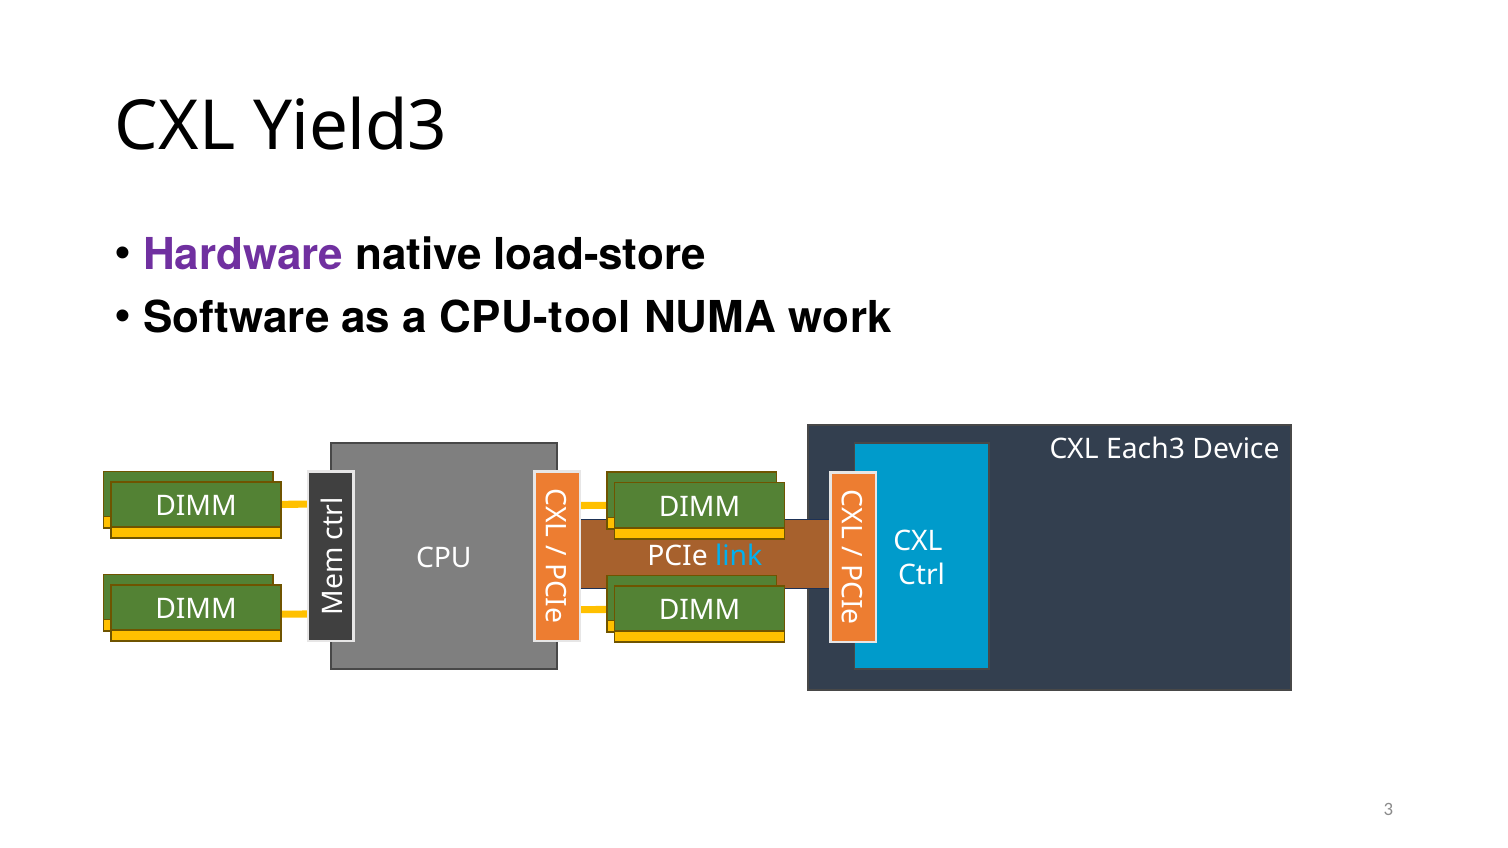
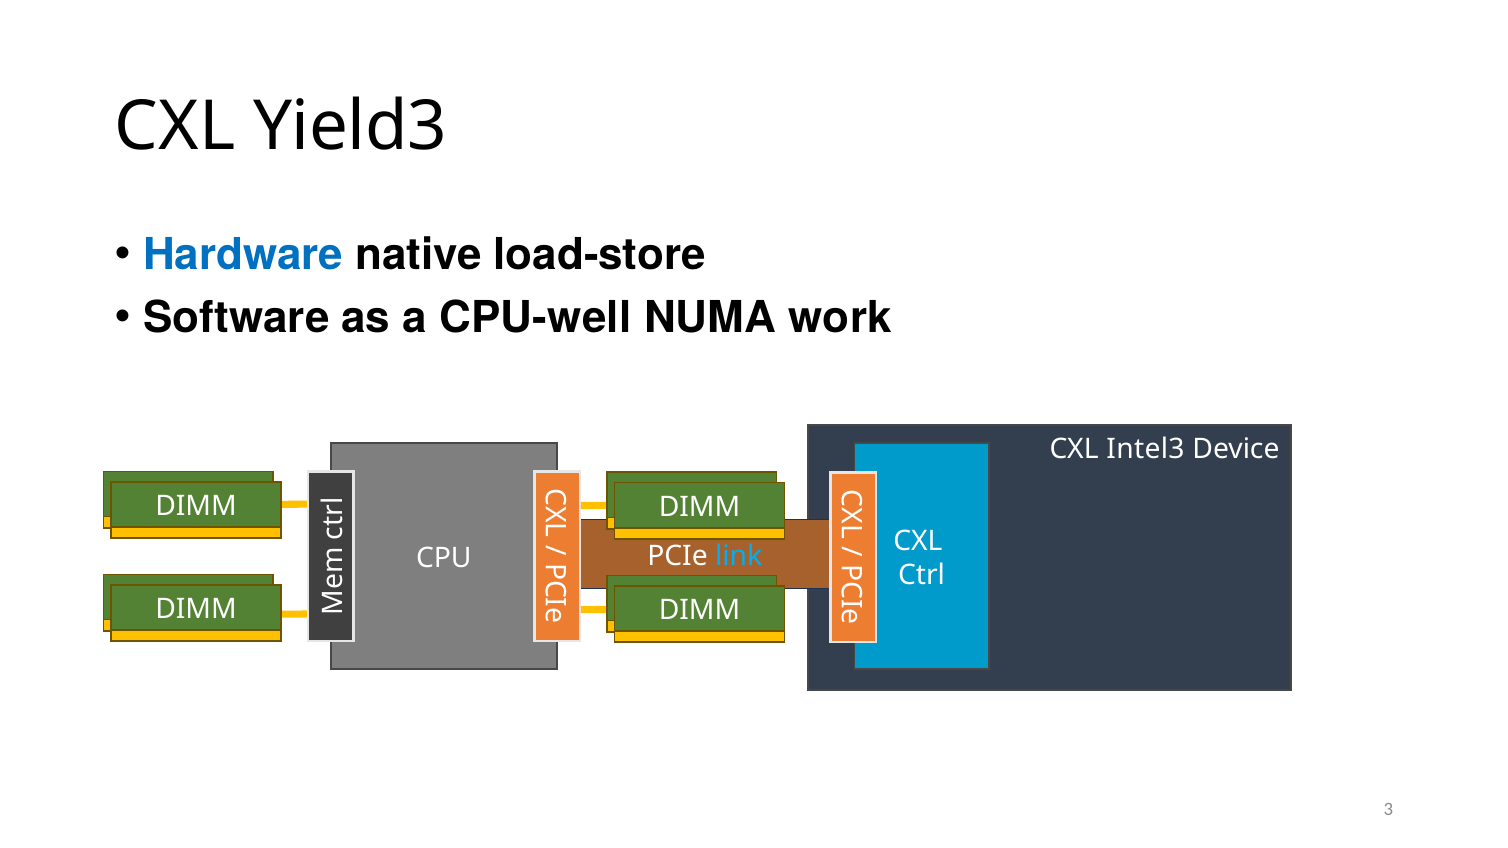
Hardware colour: purple -> blue (243, 255)
CPU-tool: CPU-tool -> CPU-well (535, 318)
Each3: Each3 -> Intel3 (1145, 450)
